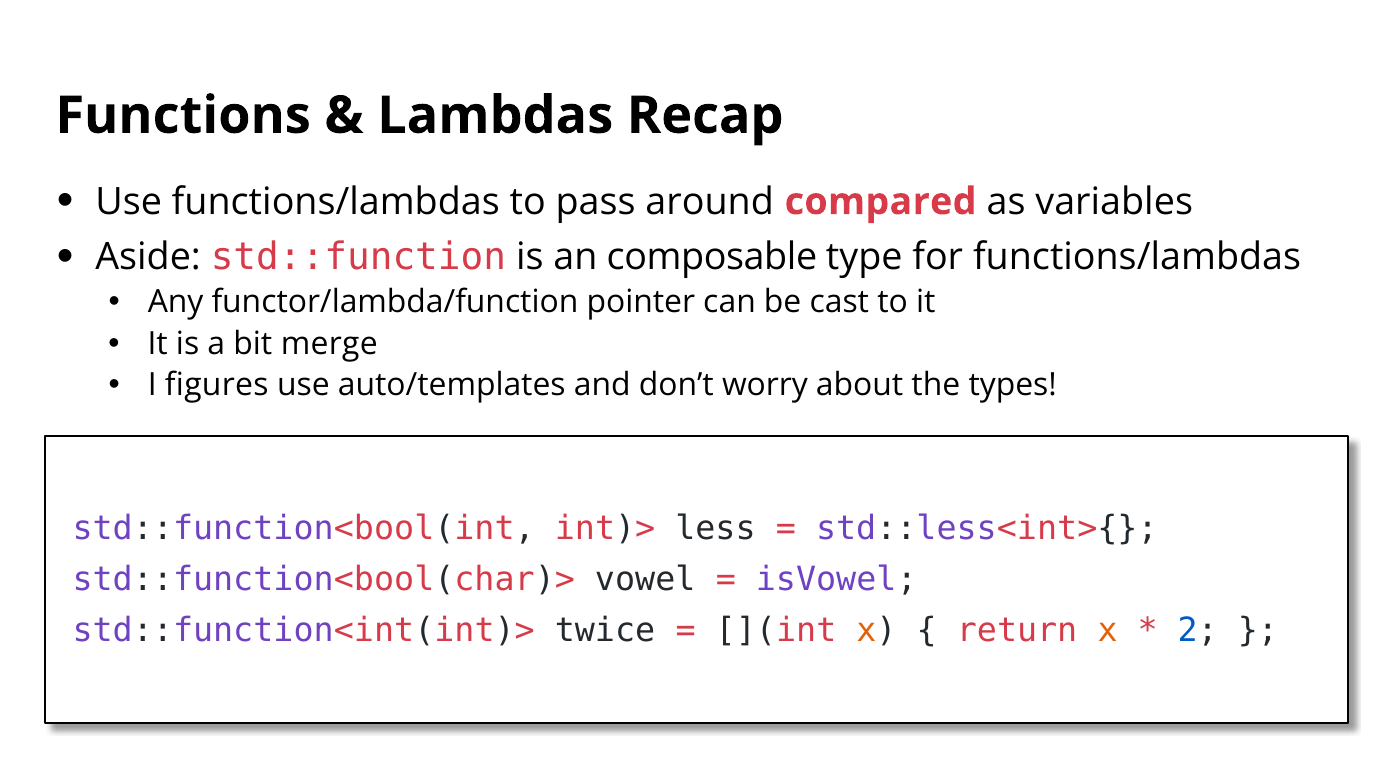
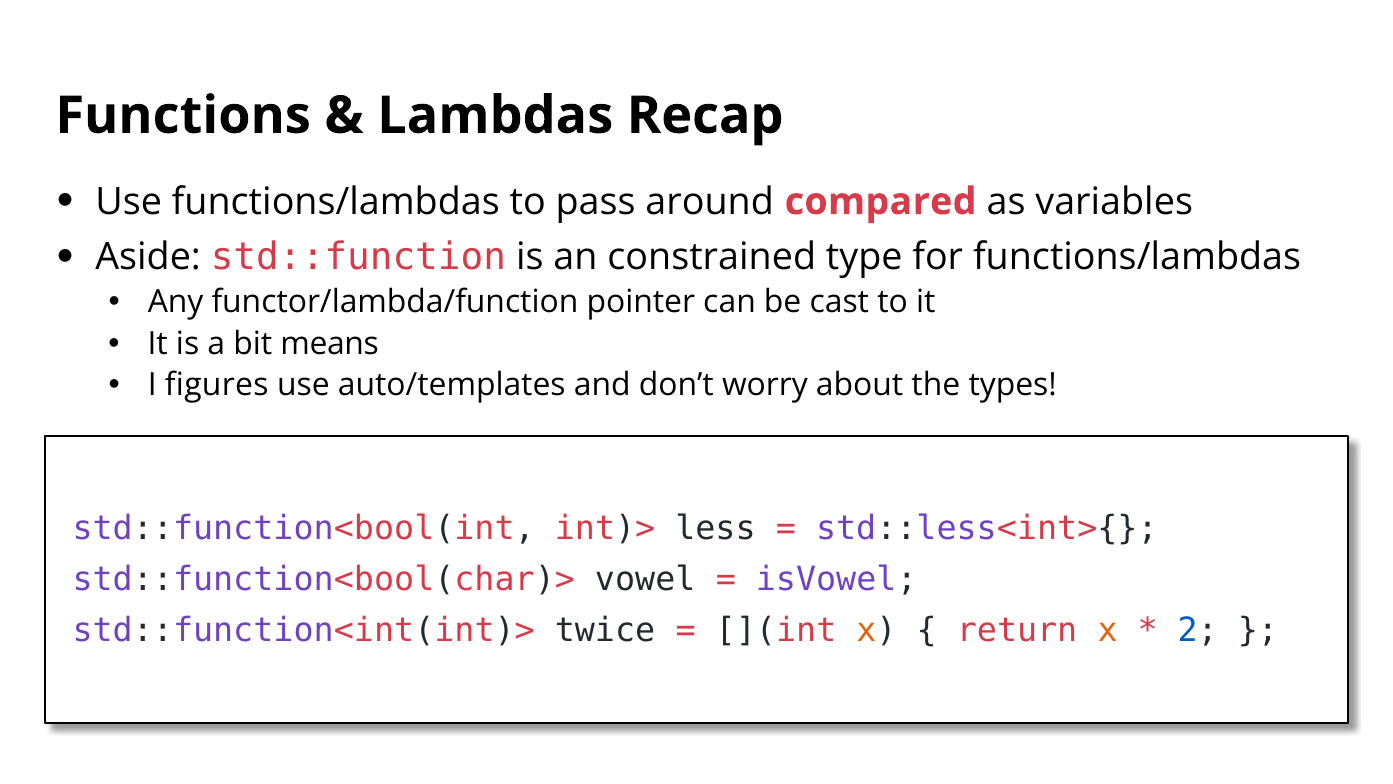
composable: composable -> constrained (712, 257)
merge: merge -> means (330, 343)
